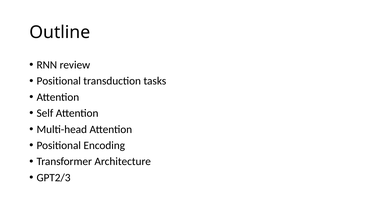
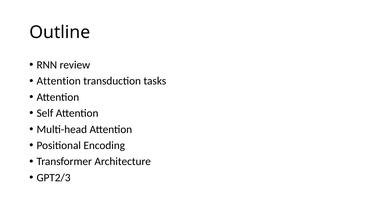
Positional: Positional -> Attention (59, 81)
